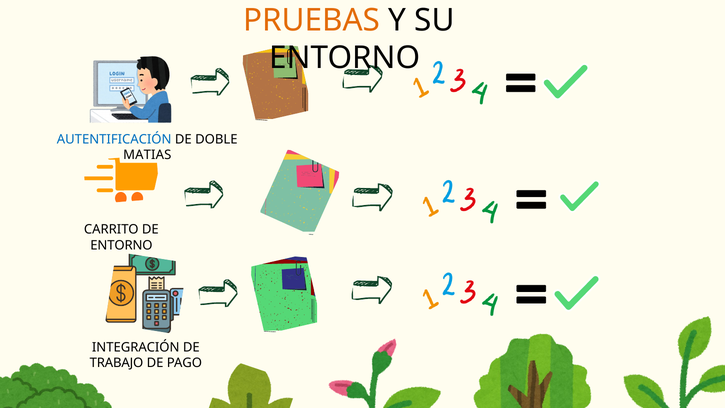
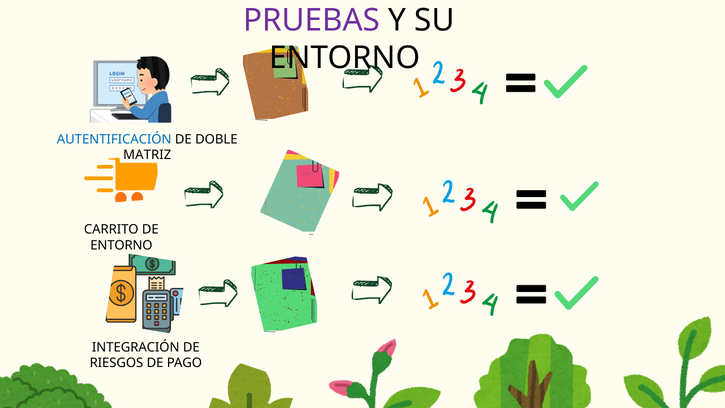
PRUEBAS colour: orange -> purple (312, 20)
MATIAS: MATIAS -> MATRIZ (147, 155)
TRABAJO: TRABAJO -> RIESGOS (116, 363)
